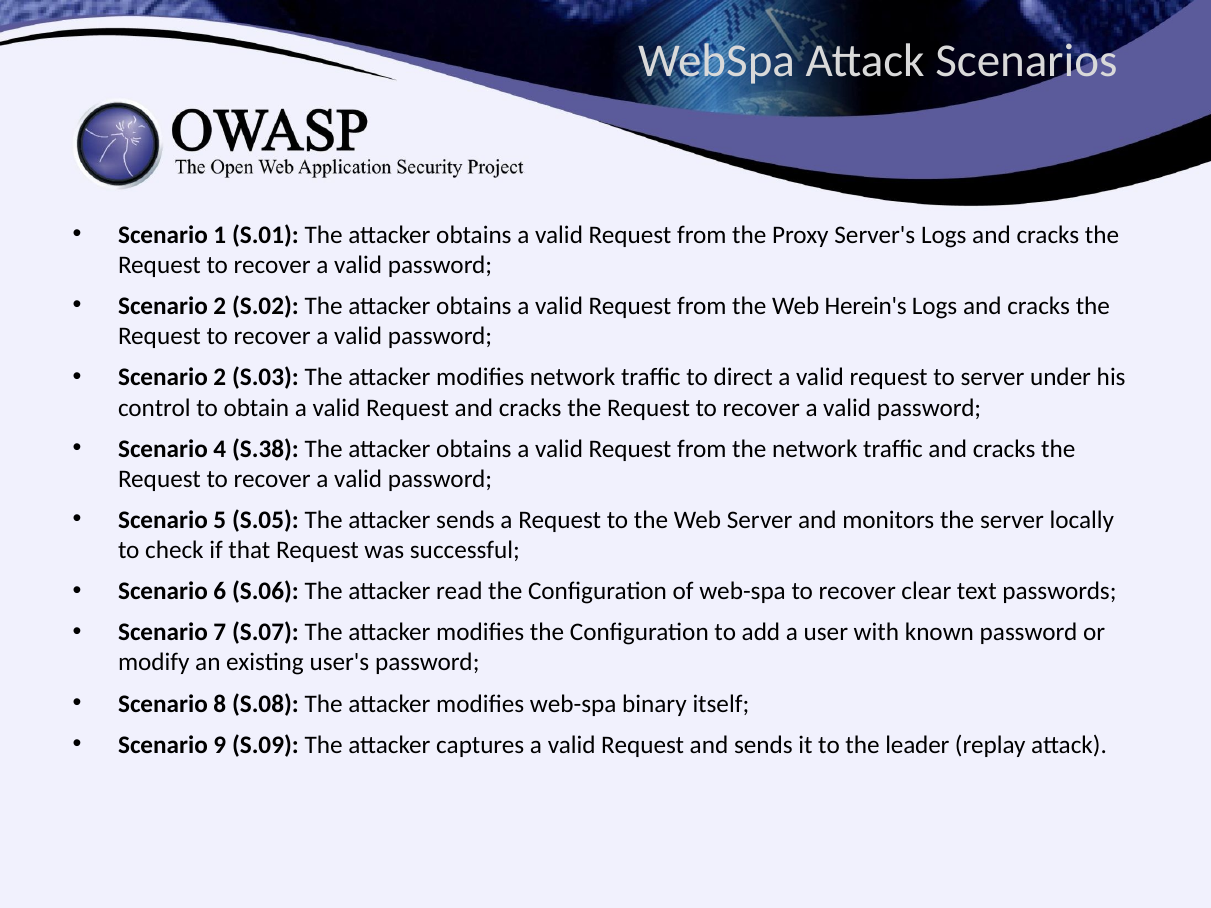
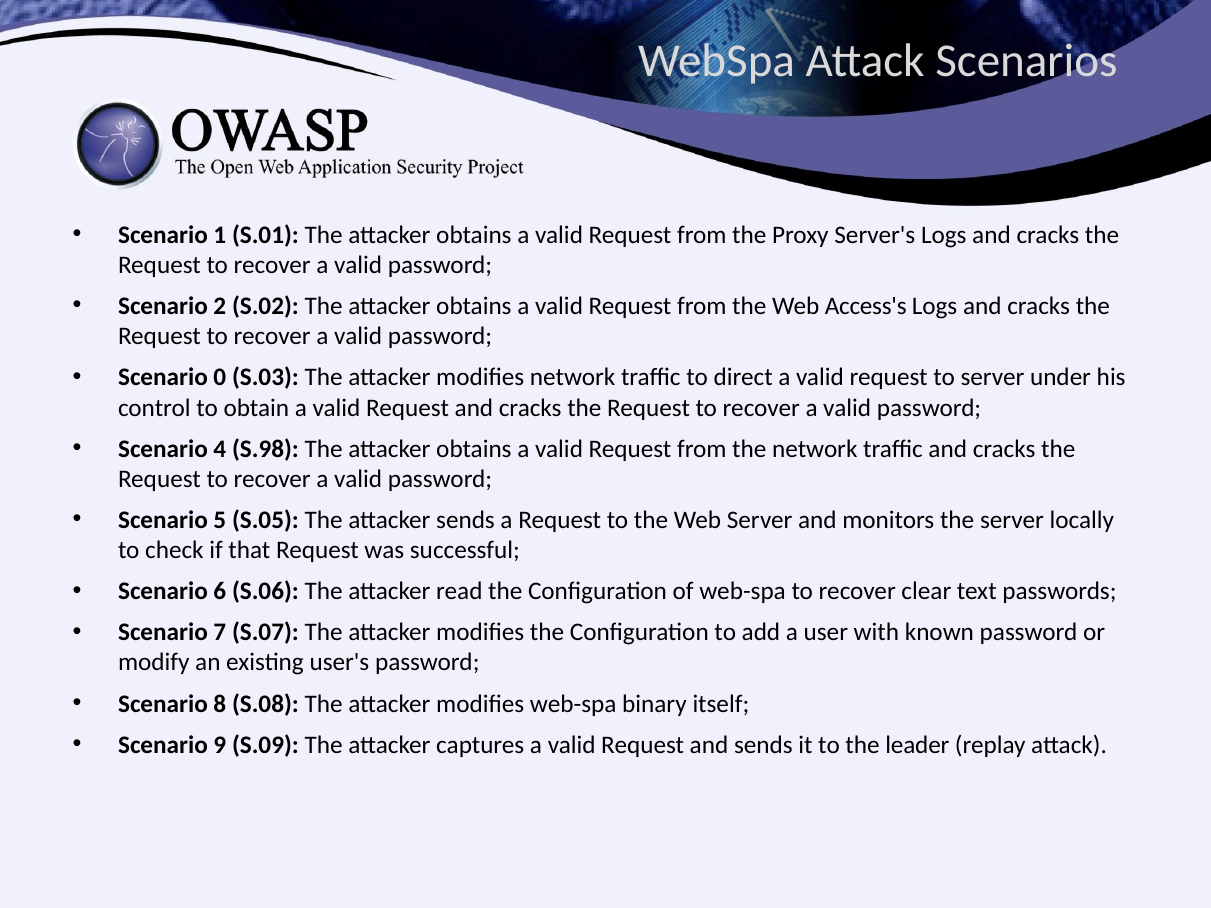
Herein's: Herein's -> Access's (866, 306)
2: 2 -> 0 (220, 378)
S.38: S.38 -> S.98 (265, 449)
